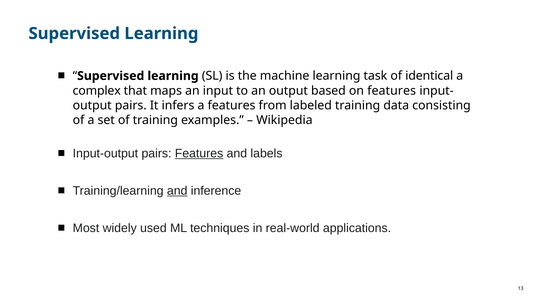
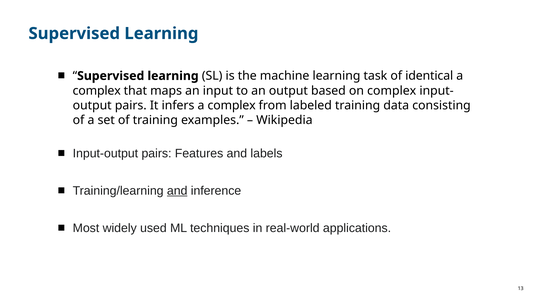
on features: features -> complex (392, 91)
infers a features: features -> complex (232, 105)
Features underline: present -> none (199, 153)
